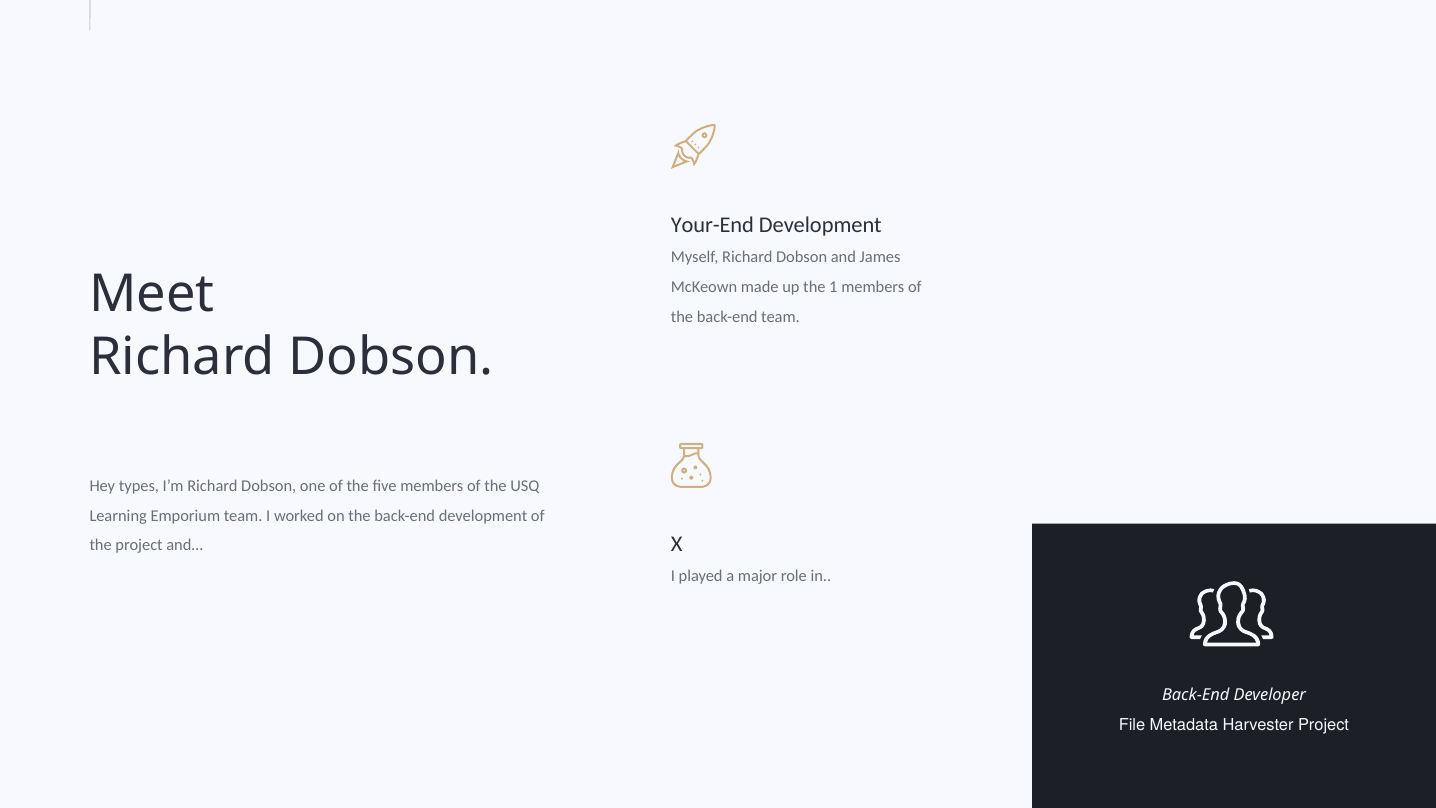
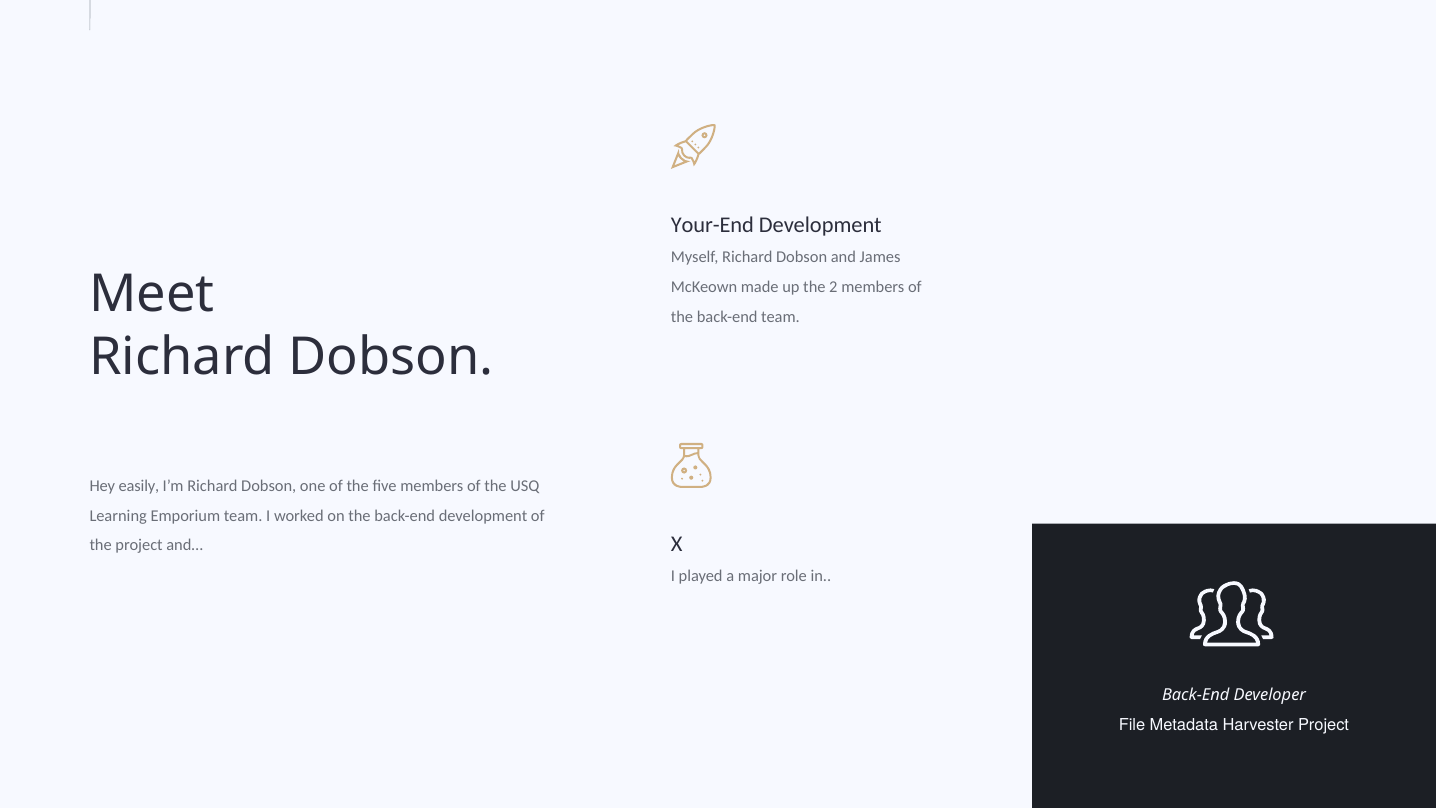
the 1: 1 -> 2 (833, 287)
types: types -> easily (139, 486)
